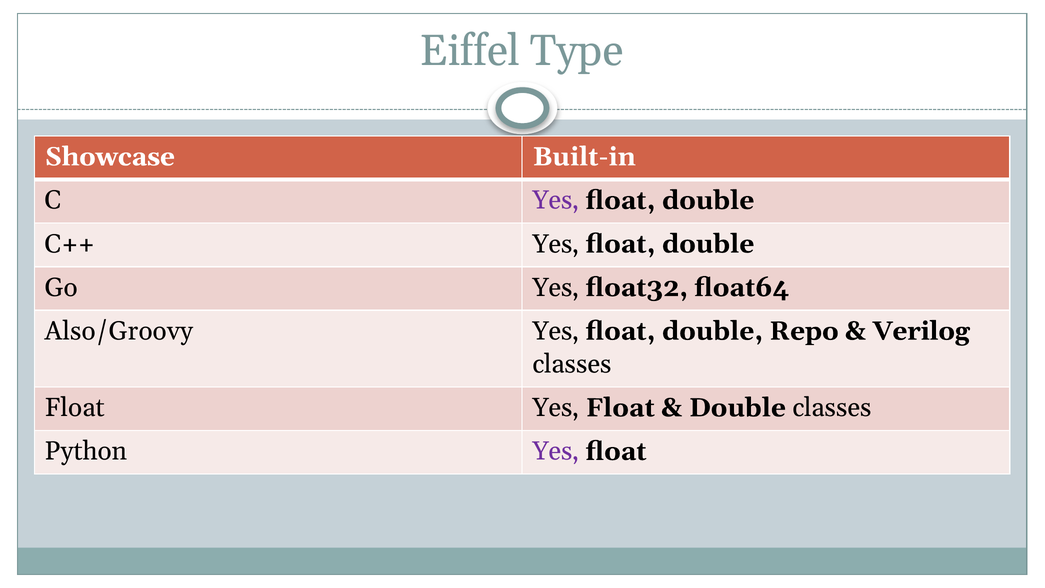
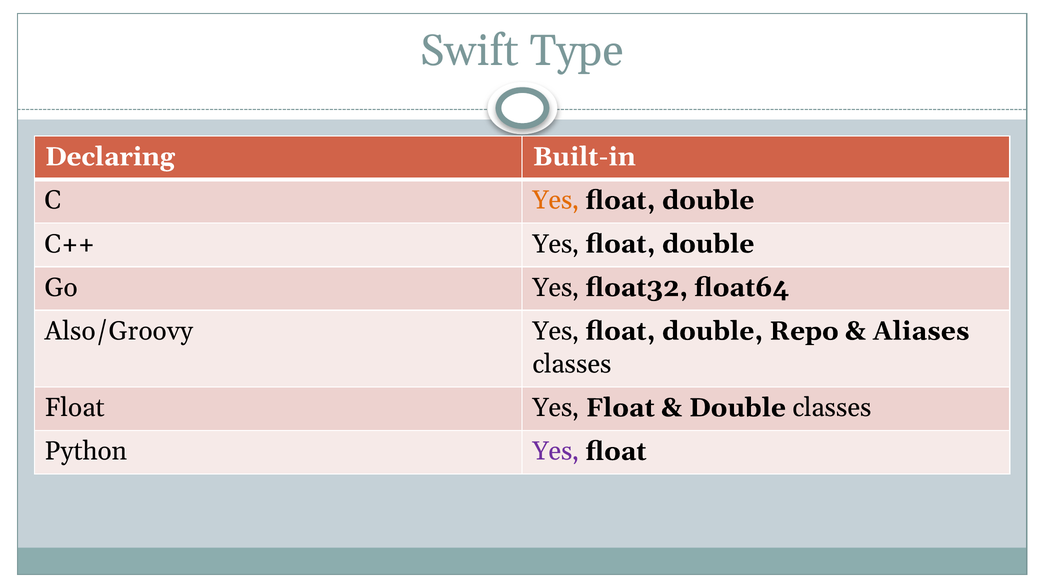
Eiffel: Eiffel -> Swift (470, 51)
Showcase: Showcase -> Declaring (110, 157)
Yes colour: purple -> orange (556, 200)
Verilog: Verilog -> Aliases (921, 331)
